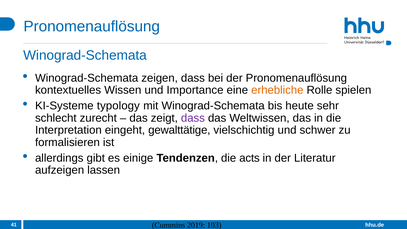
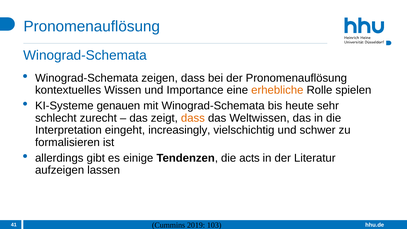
typology: typology -> genauen (118, 106)
dass colour: purple -> orange (193, 118)
gewalttätige: gewalttätige -> increasingly (179, 130)
